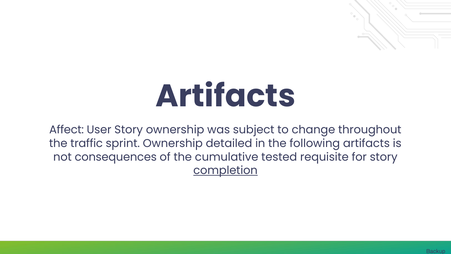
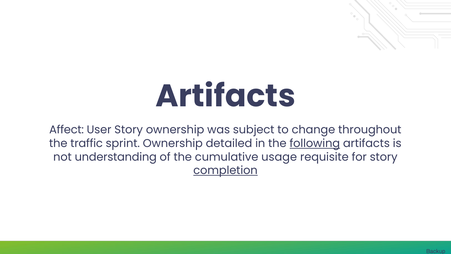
following underline: none -> present (315, 143)
consequences: consequences -> understanding (116, 157)
tested: tested -> usage (279, 157)
